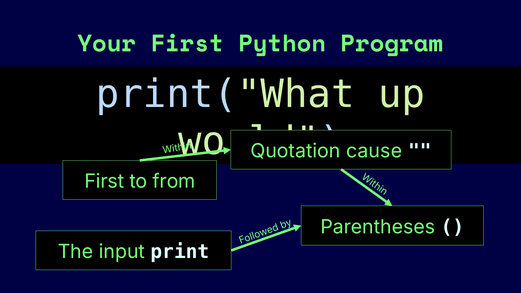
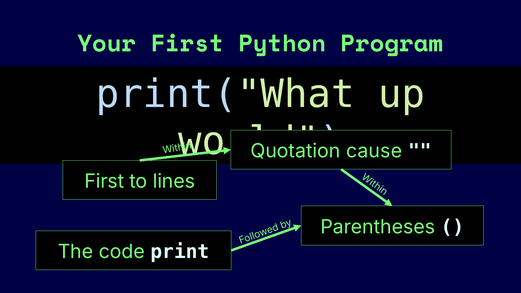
from: from -> lines (174, 181)
input: input -> code (122, 252)
